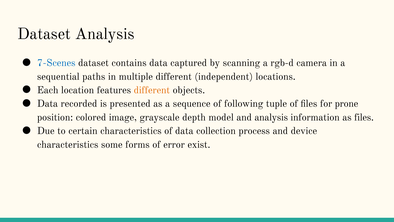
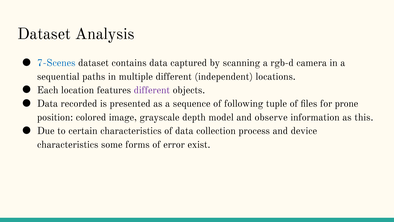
different colour: orange -> purple (152, 90)
and analysis: analysis -> observe (271, 117)
as files: files -> this (364, 117)
